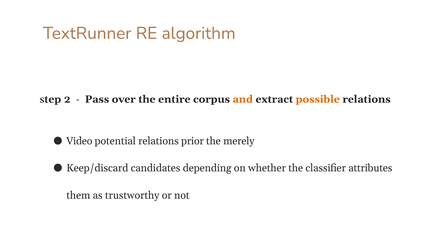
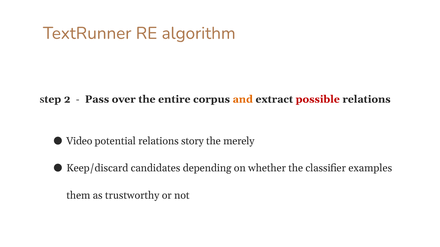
possible colour: orange -> red (318, 99)
prior: prior -> story (192, 141)
attributes: attributes -> examples (370, 169)
